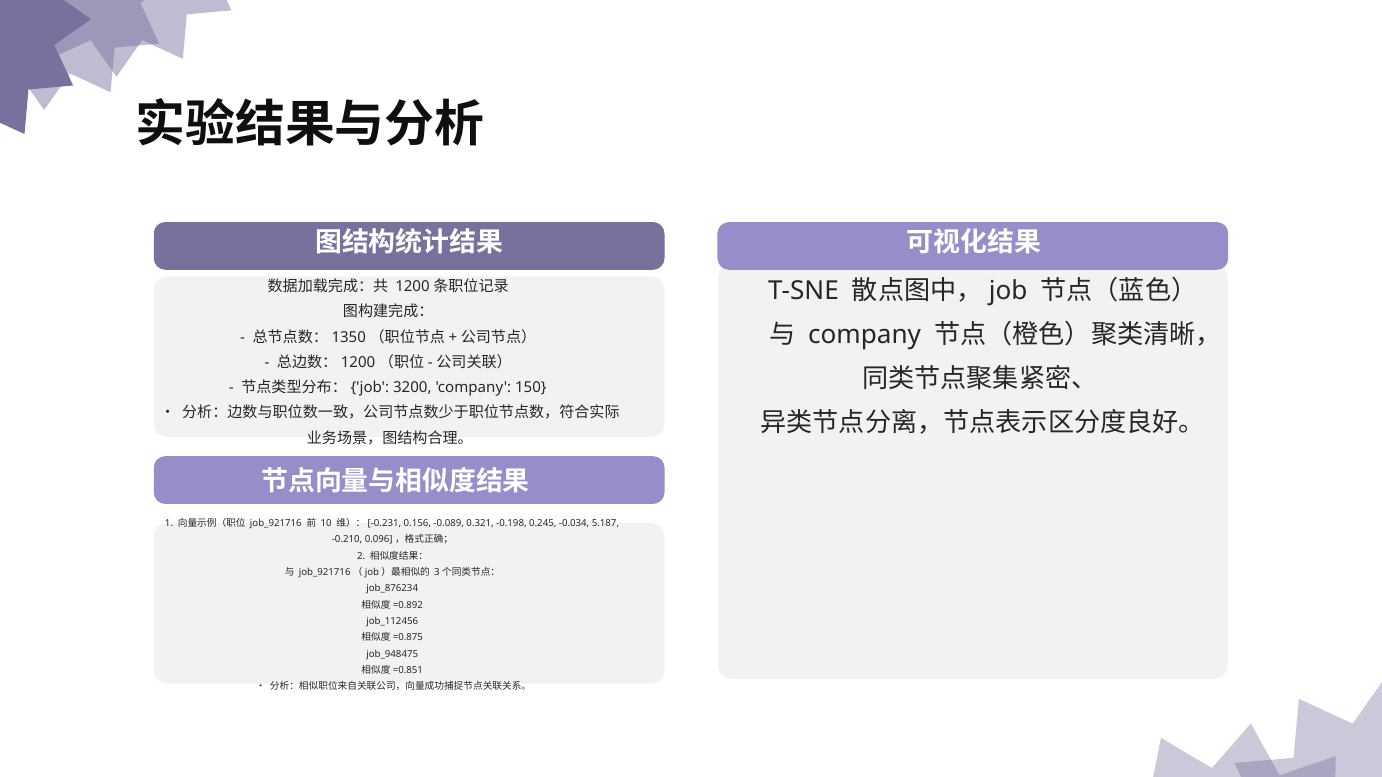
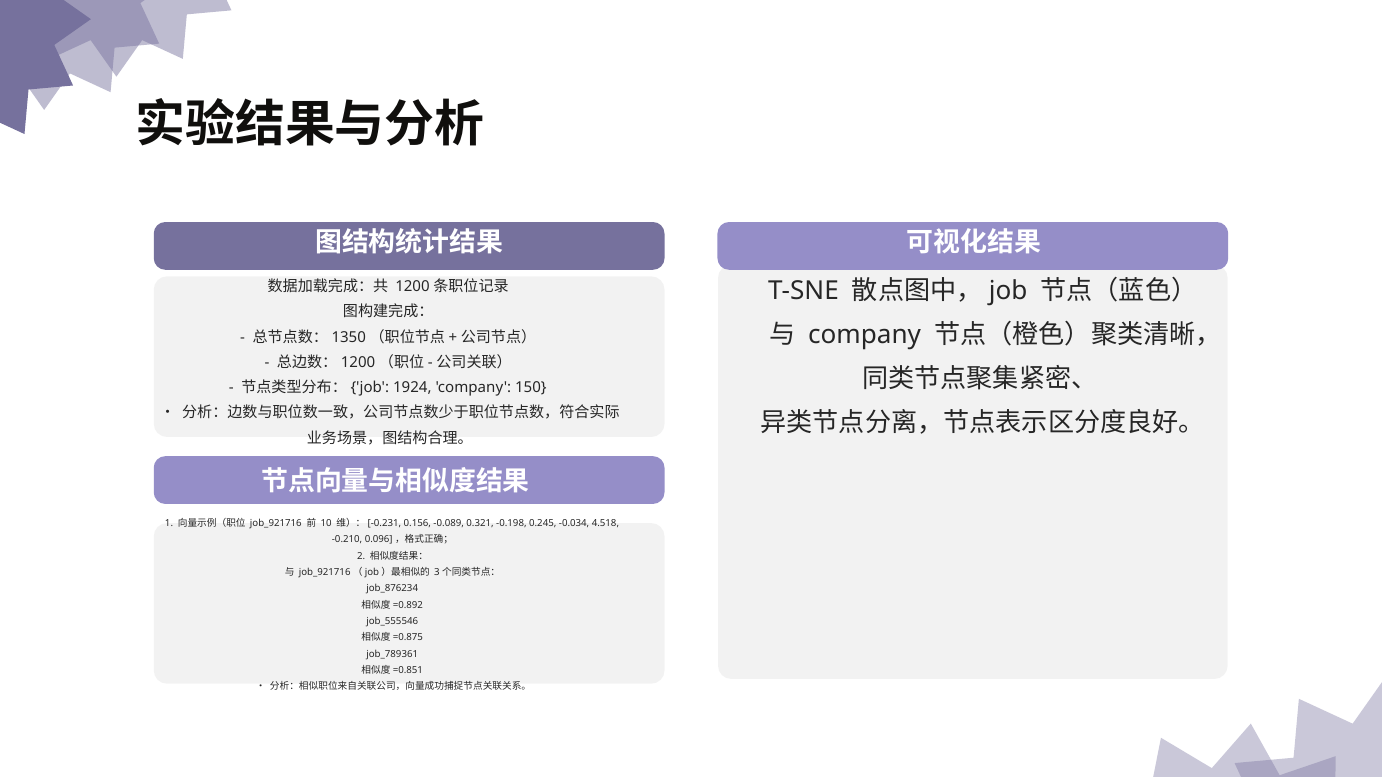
3200: 3200 -> 1924 (412, 388)
5.187: 5.187 -> 4.518 (605, 524)
job_112456: job_112456 -> job_555546 (392, 622)
job_948475: job_948475 -> job_789361 (392, 654)
